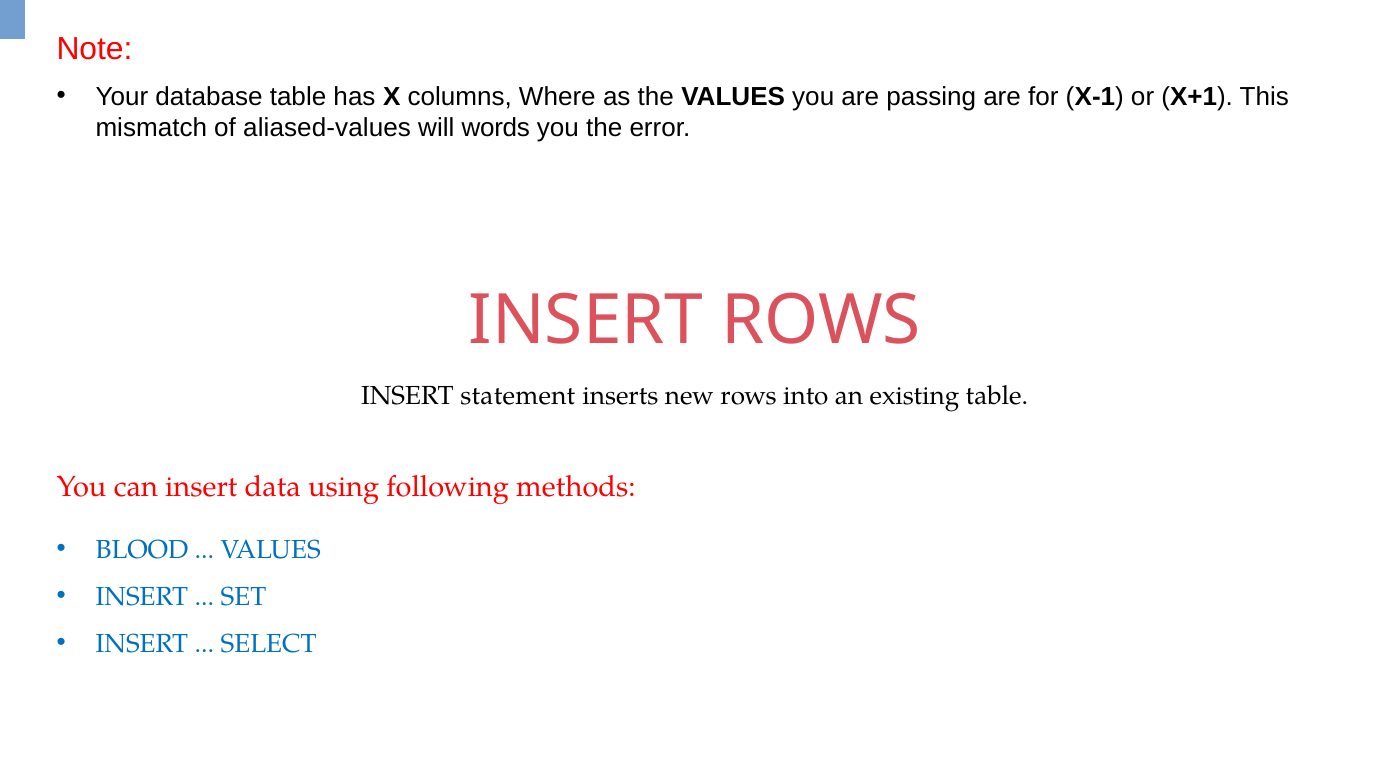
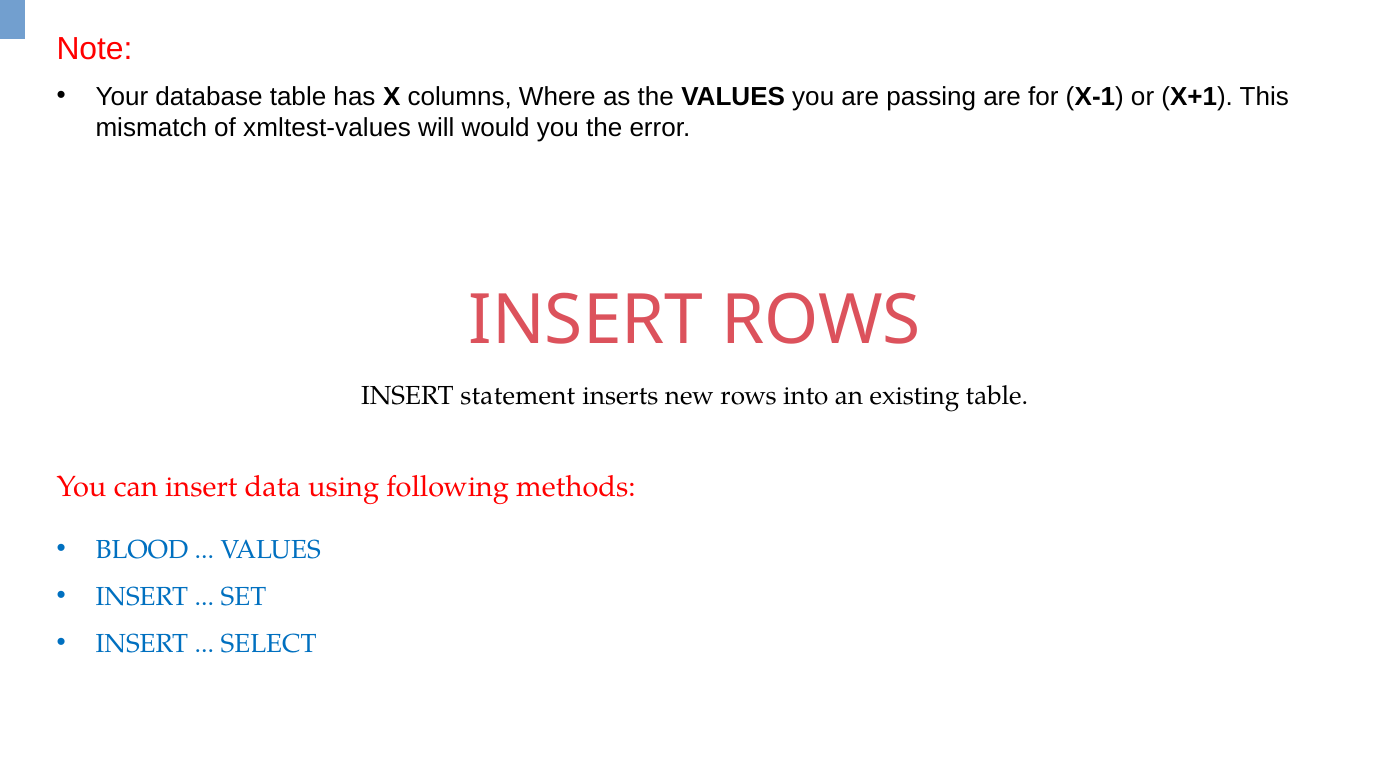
aliased-values: aliased-values -> xmltest-values (327, 128)
words: words -> would (496, 128)
